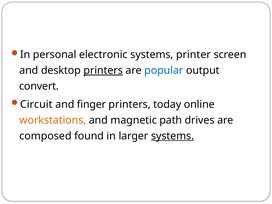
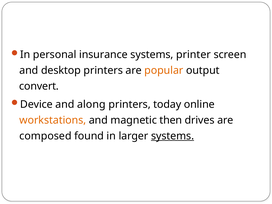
electronic: electronic -> insurance (103, 55)
printers underline: present -> none (103, 70)
popular colour: blue -> orange (164, 70)
Circuit: Circuit -> Device (36, 104)
finger: finger -> along (91, 104)
path: path -> then (171, 120)
